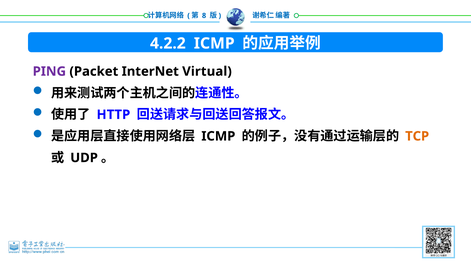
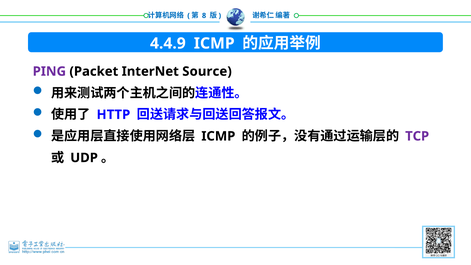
4.2.2: 4.2.2 -> 4.4.9 (168, 43)
Virtual: Virtual -> Source (207, 71)
TCP colour: orange -> purple (417, 136)
